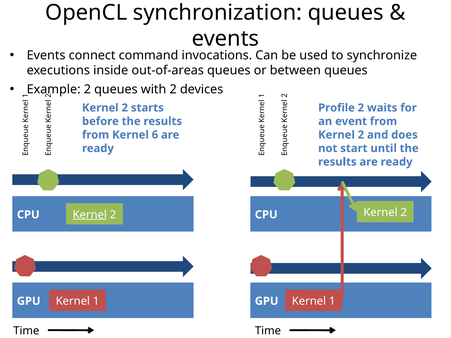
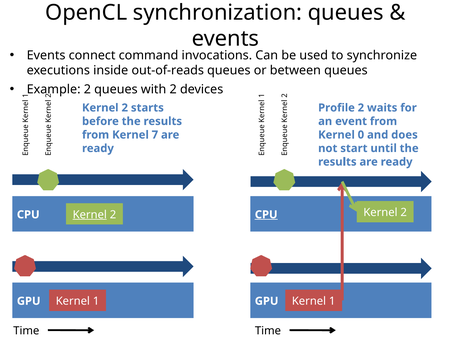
out-of-areas: out-of-areas -> out-of-reads (168, 71)
6: 6 -> 7 (155, 135)
2: 2 -> 0 (361, 135)
CPU underline: none -> present (266, 215)
